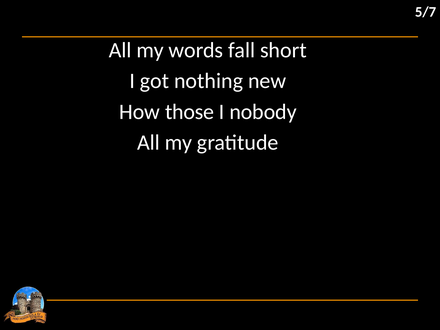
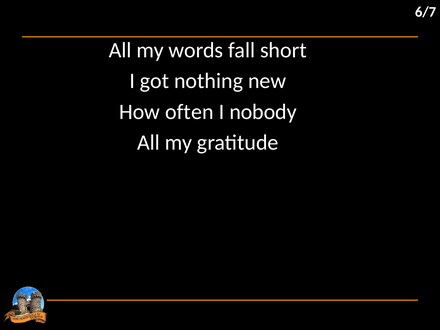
5/7: 5/7 -> 6/7 (426, 12)
those: those -> often (189, 112)
